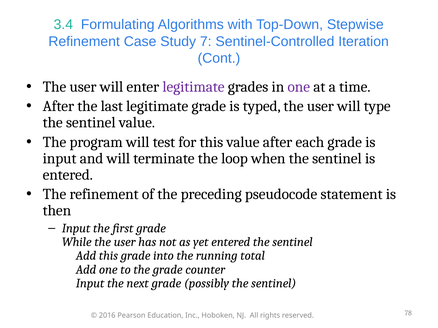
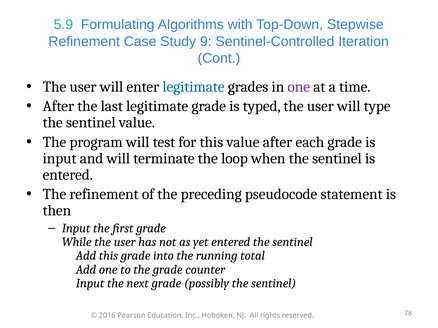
3.4: 3.4 -> 5.9 (63, 25)
7: 7 -> 9 (206, 41)
legitimate colour: purple -> blue (193, 87)
